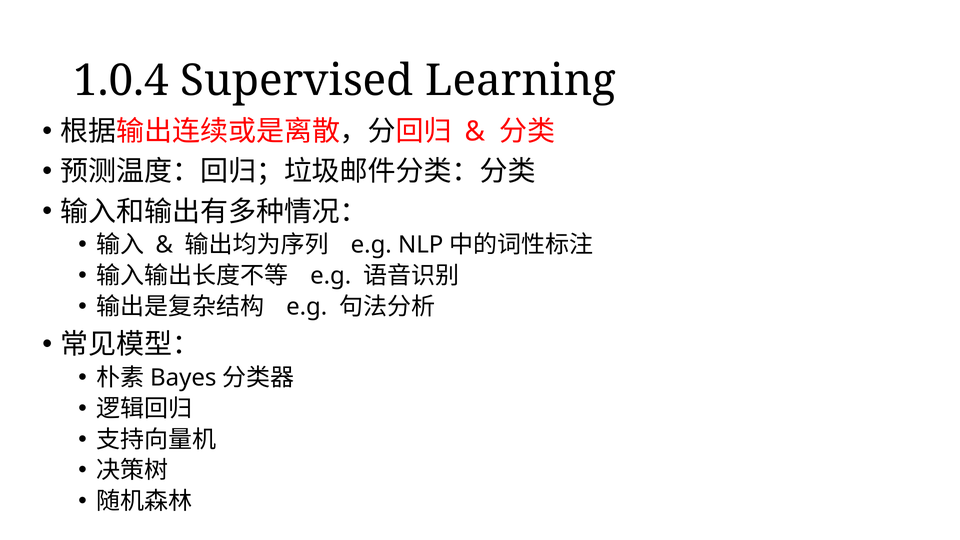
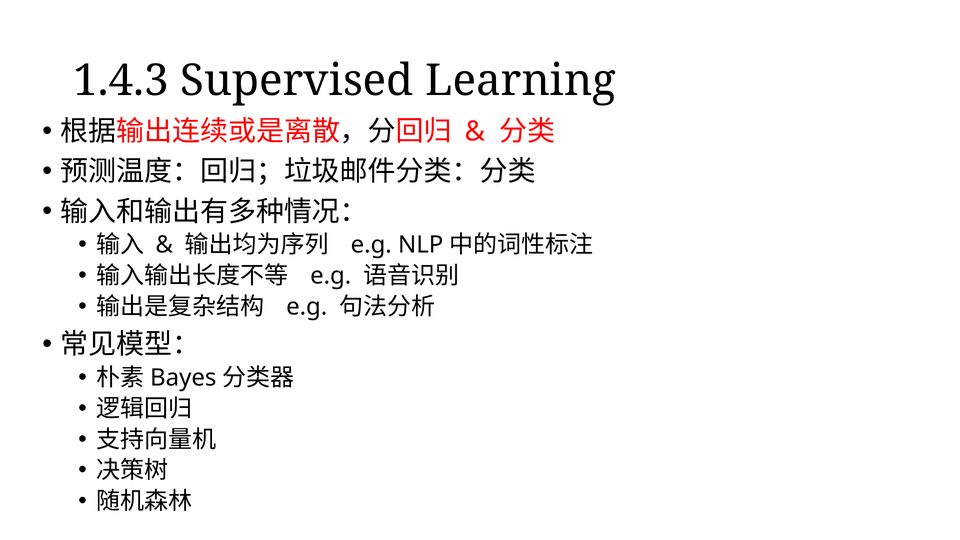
1.0.4: 1.0.4 -> 1.4.3 (121, 81)
